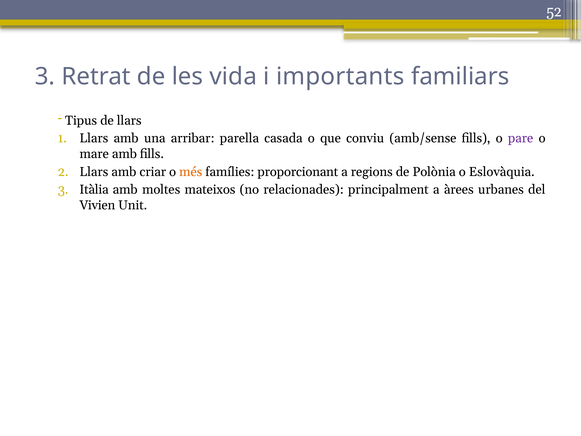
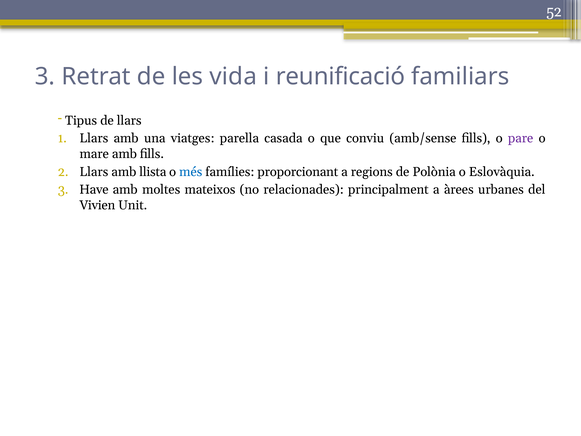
importants: importants -> reunificació (341, 76)
arribar: arribar -> viatges (193, 138)
criar: criar -> llista (153, 172)
més colour: orange -> blue (191, 172)
Itàlia: Itàlia -> Have (94, 190)
